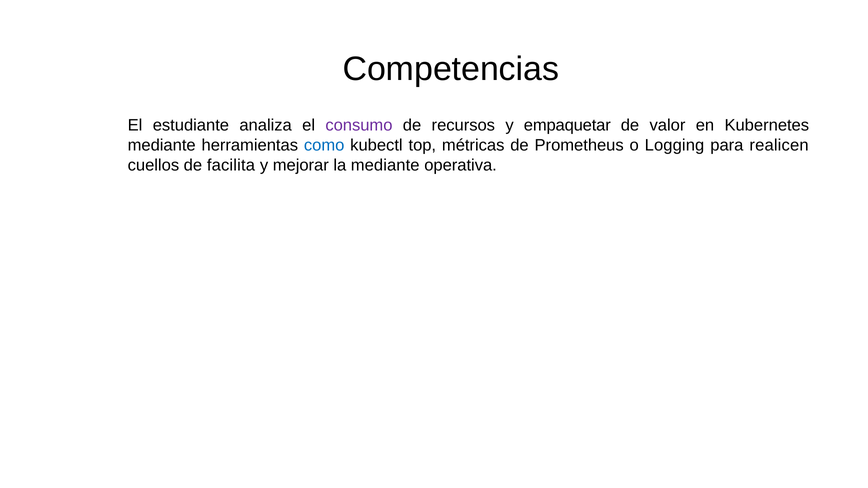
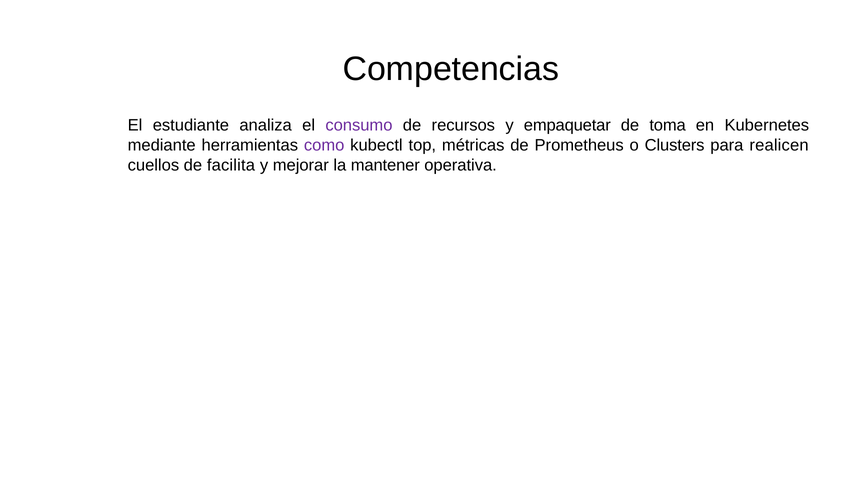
valor: valor -> toma (668, 125)
como colour: blue -> purple (324, 145)
Logging: Logging -> Clusters (675, 145)
la mediante: mediante -> mantener (385, 165)
